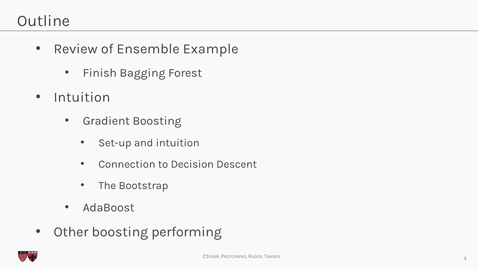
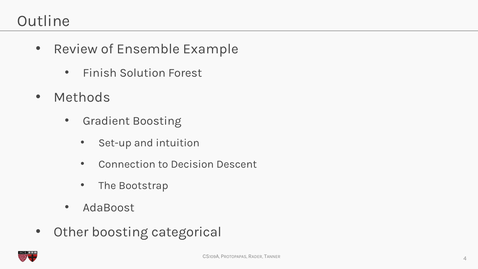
Bagging: Bagging -> Solution (143, 73)
Intuition: Intuition -> Methods (82, 97)
performing: performing -> categorical (186, 232)
